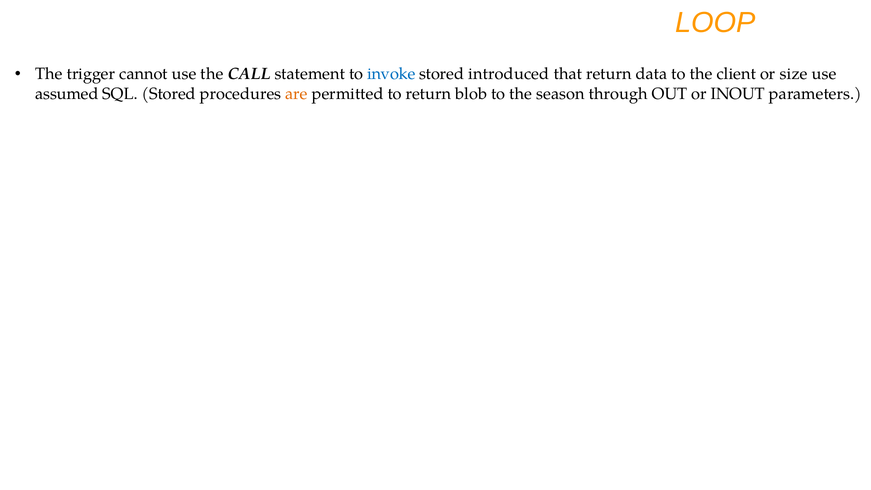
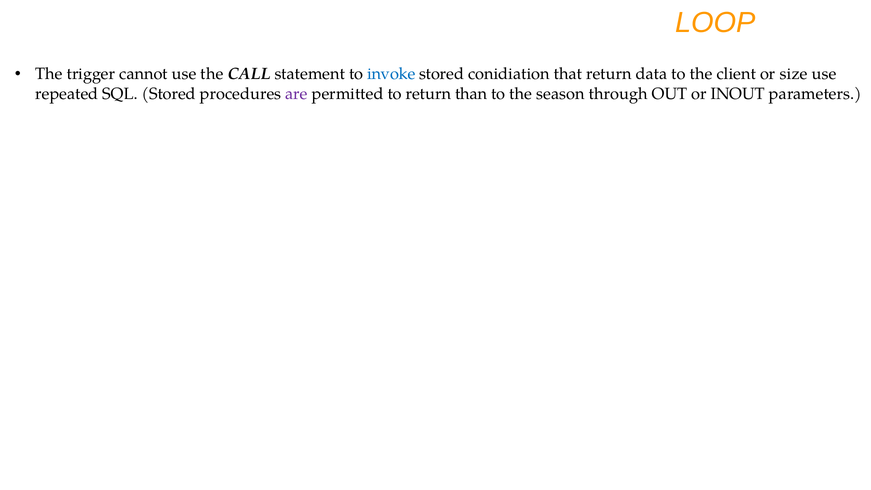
introduced: introduced -> conidiation (509, 74)
assumed: assumed -> repeated (67, 94)
are colour: orange -> purple (297, 94)
blob: blob -> than (471, 94)
